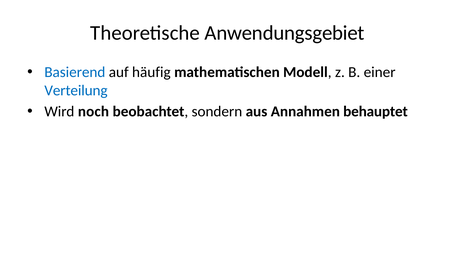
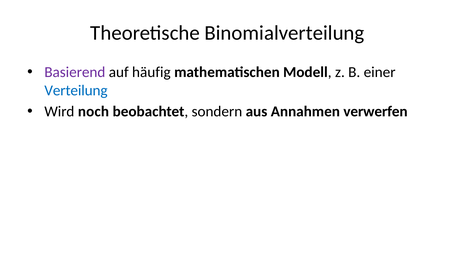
Anwendungsgebiet: Anwendungsgebiet -> Binomialverteilung (284, 33)
Basierend colour: blue -> purple (75, 72)
behauptet: behauptet -> verwerfen (375, 112)
